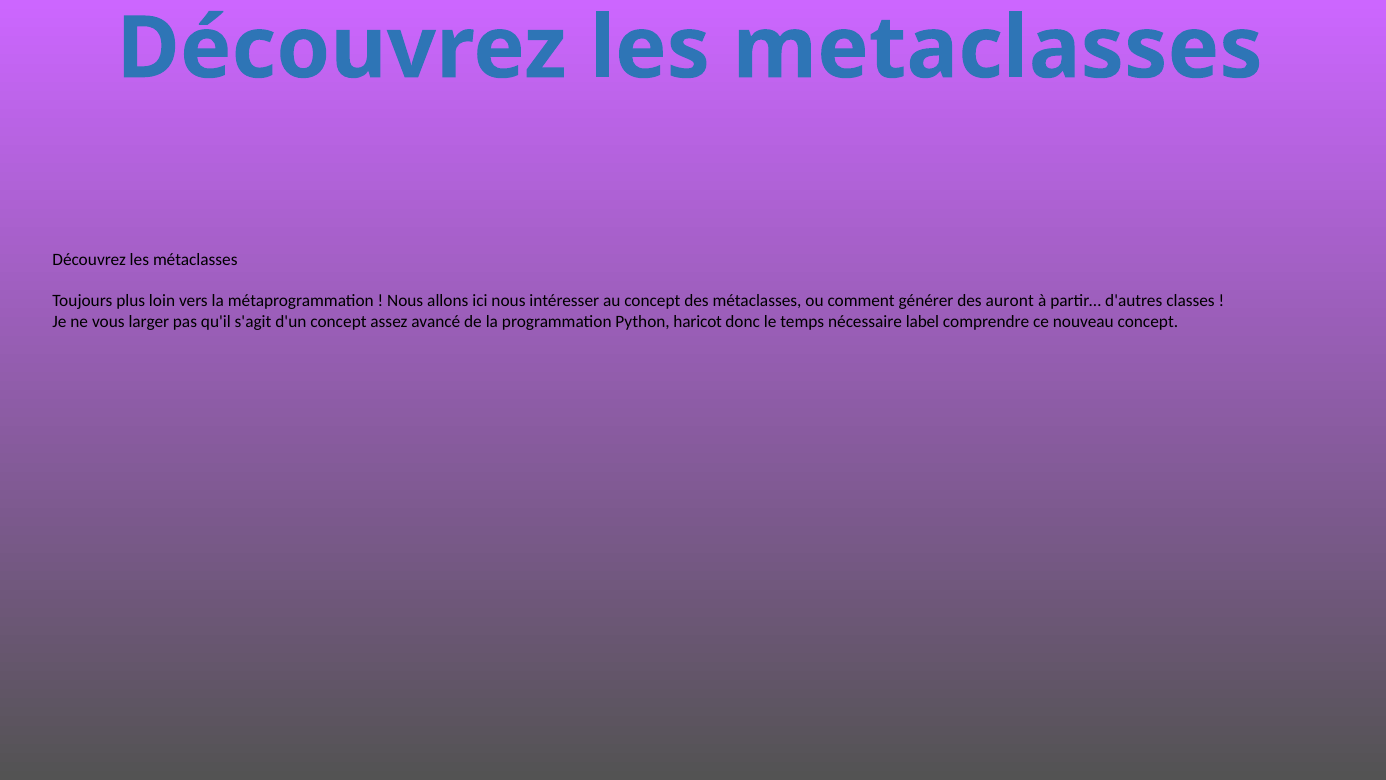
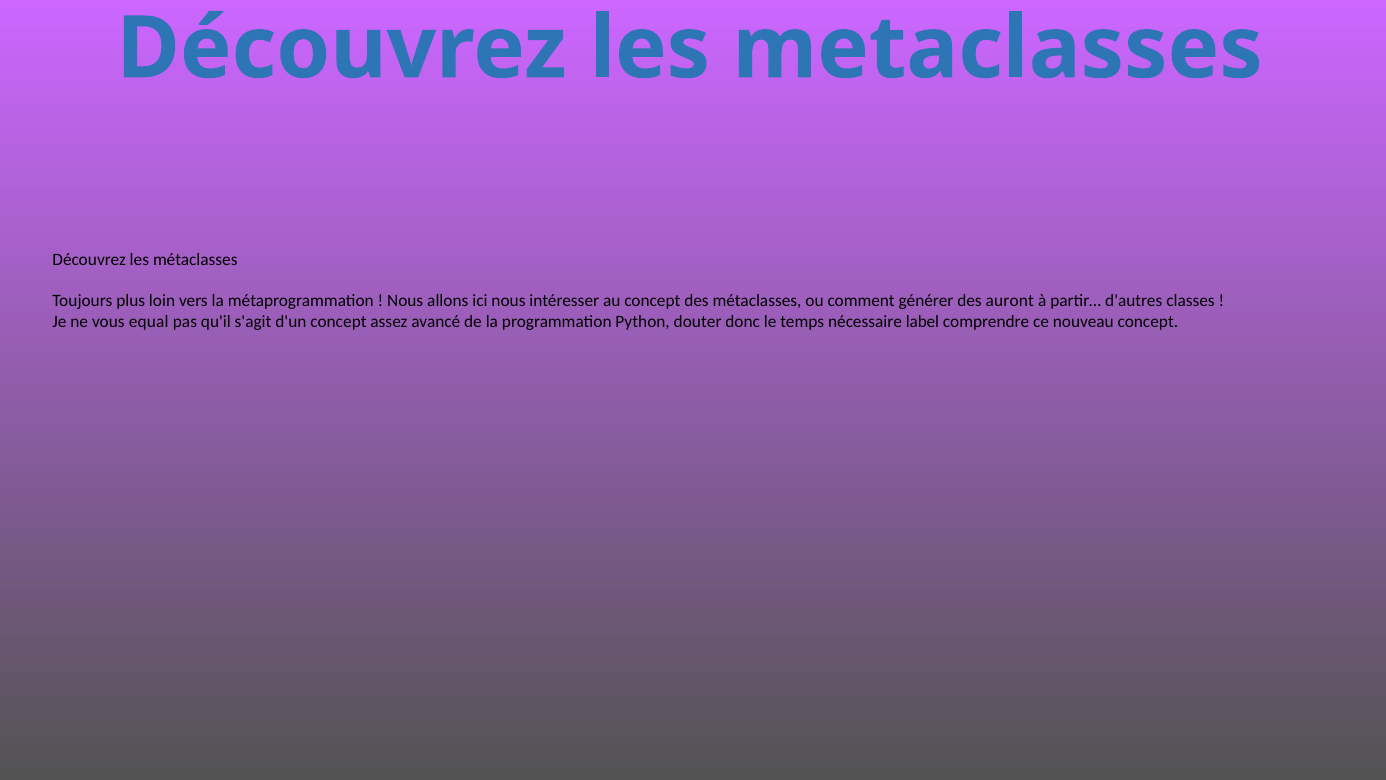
larger: larger -> equal (149, 322)
haricot: haricot -> douter (698, 322)
